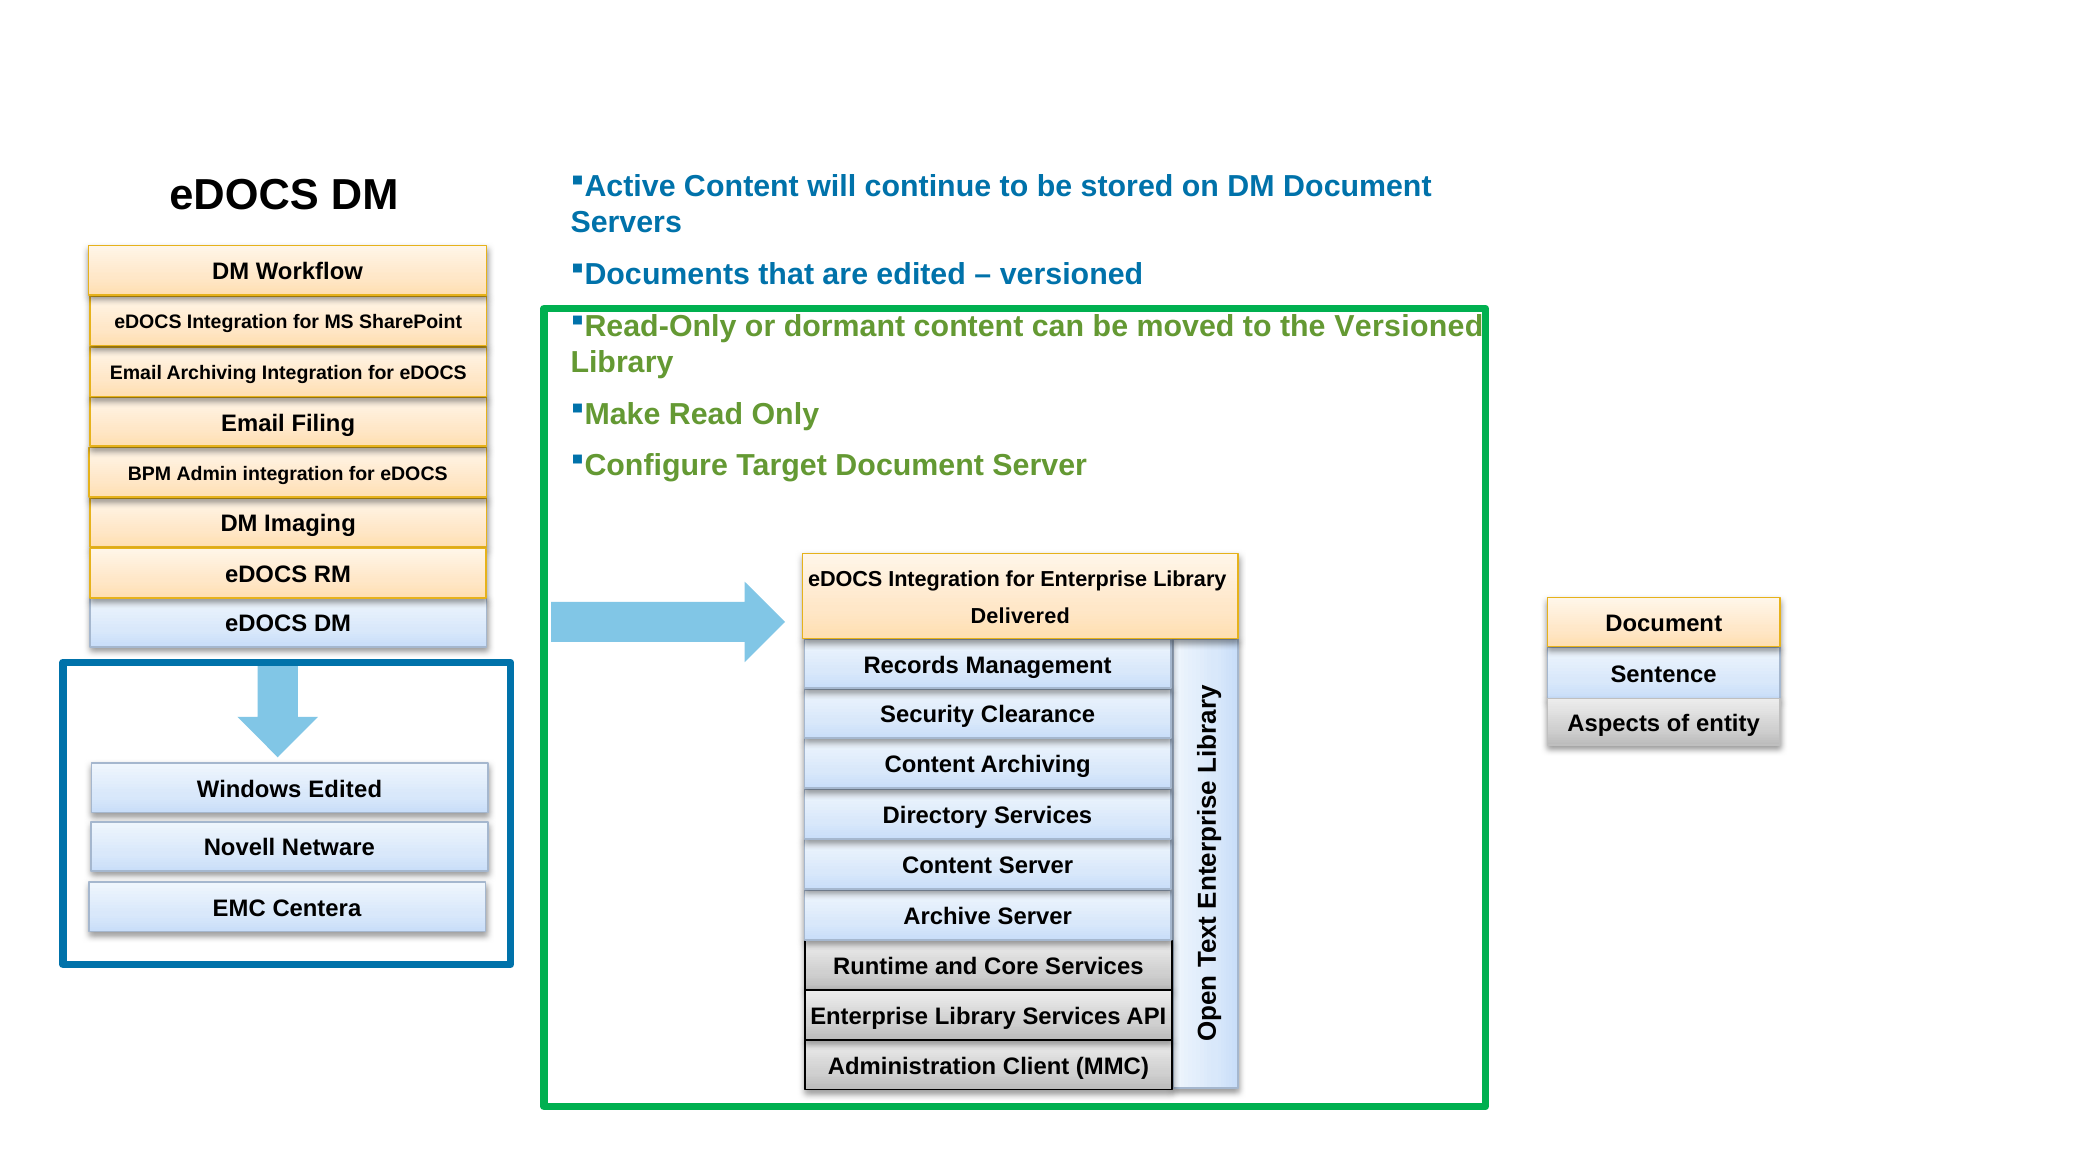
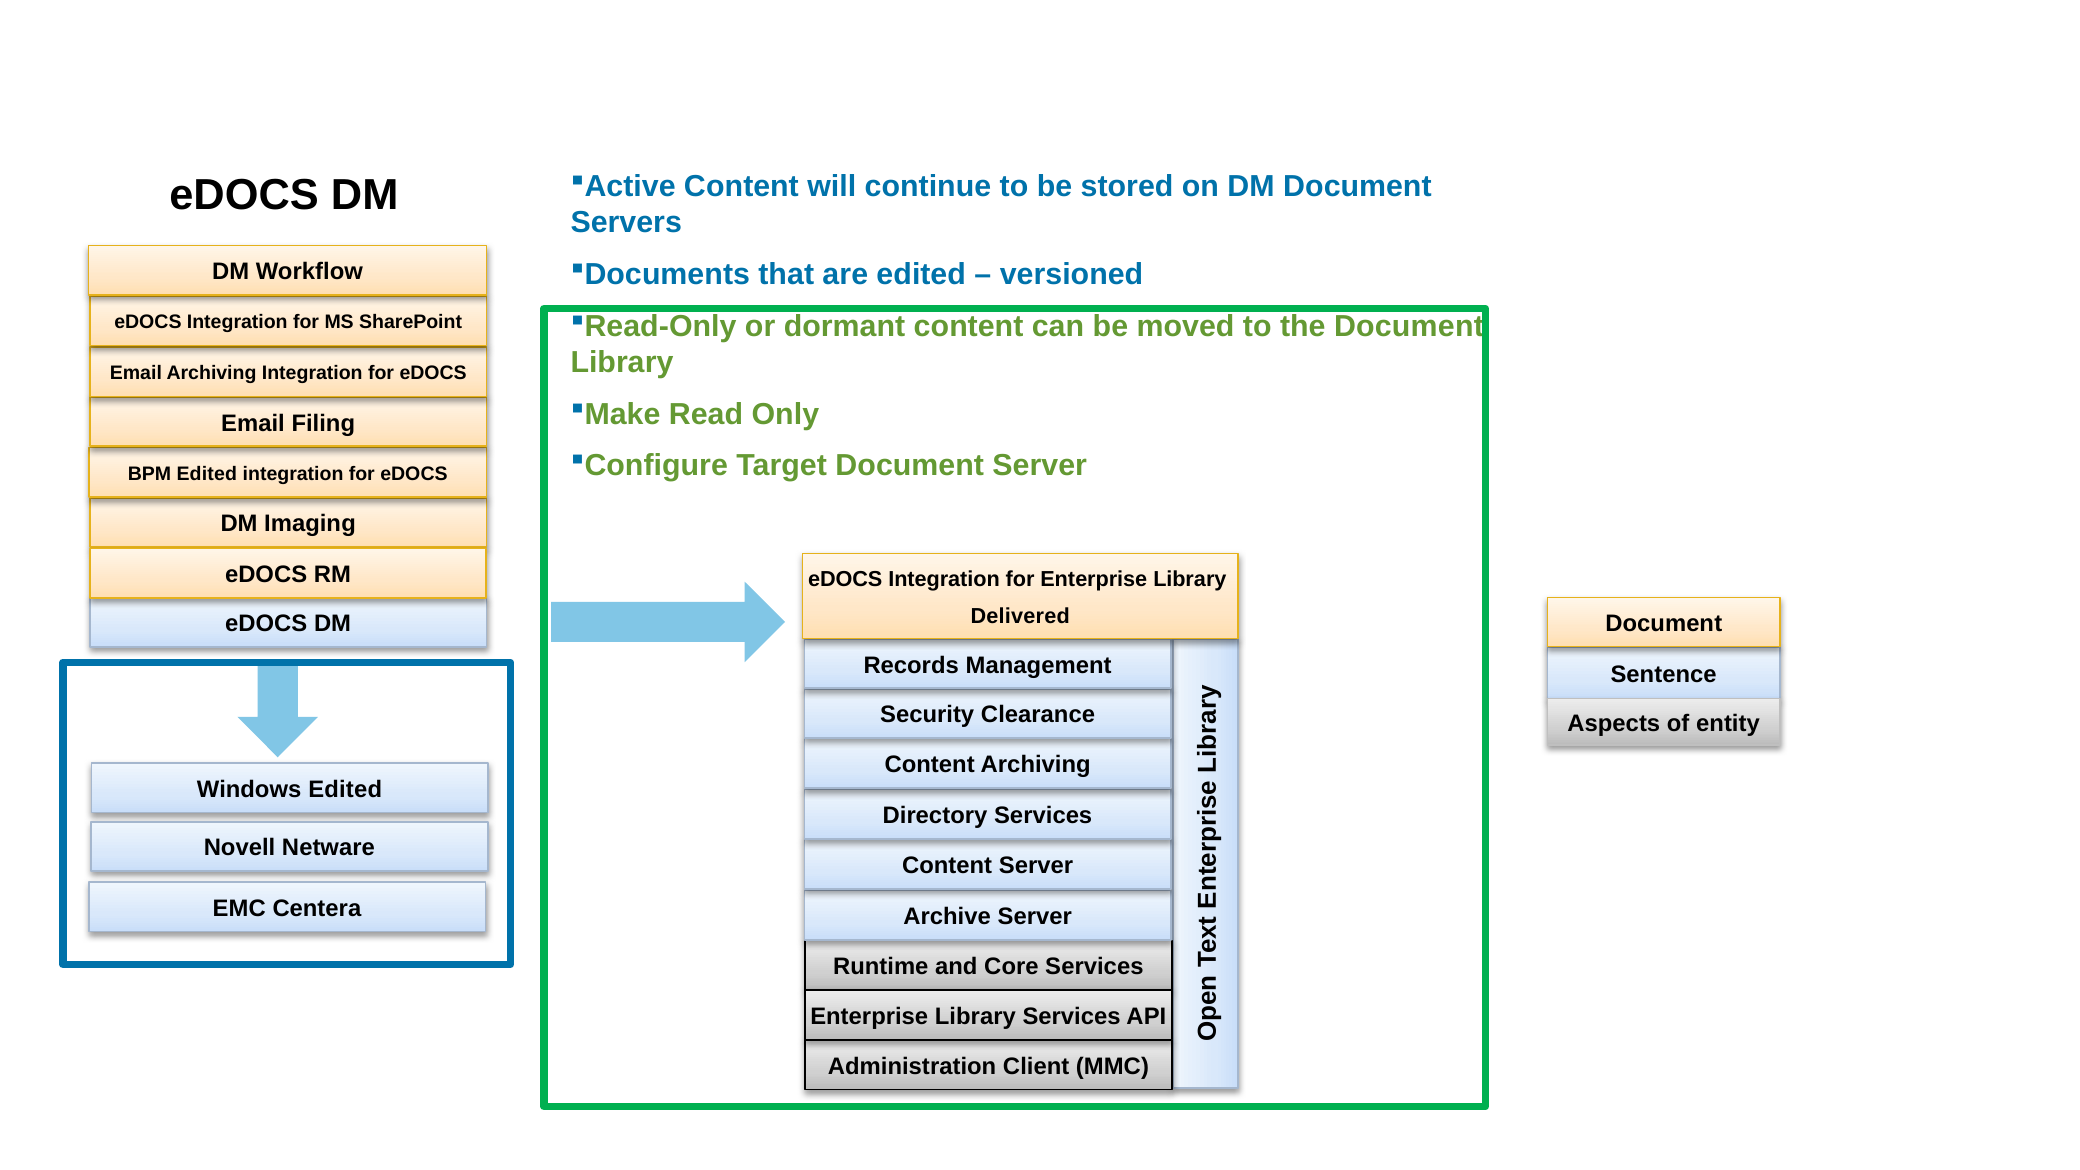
the Versioned: Versioned -> Document (1409, 326)
BPM Admin: Admin -> Edited (207, 474)
